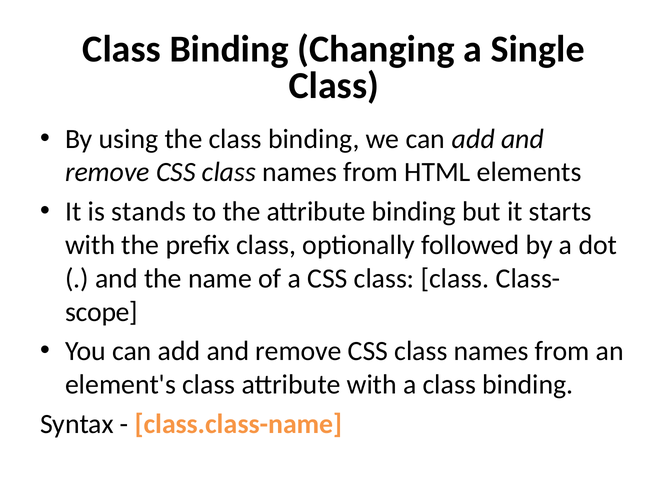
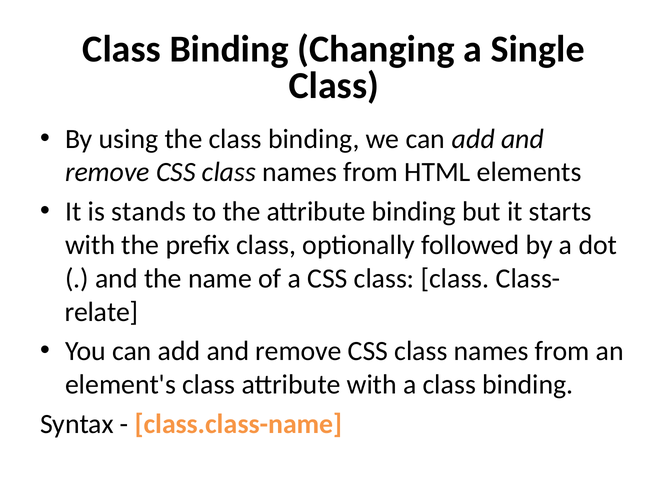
scope: scope -> relate (102, 312)
